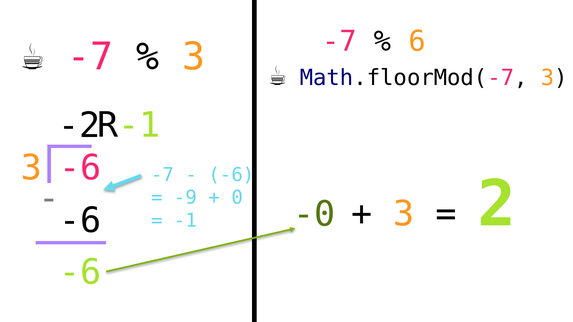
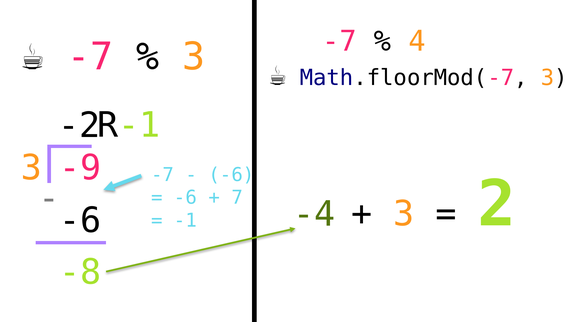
6: 6 -> 4 (417, 42)
-6: -6 -> -9 (80, 168)
-9: -9 -> -6 (185, 198)
0: 0 -> 7 (237, 198)
-0: -0 -> -4 (314, 215)
-6: -6 -> -8 (80, 272)
